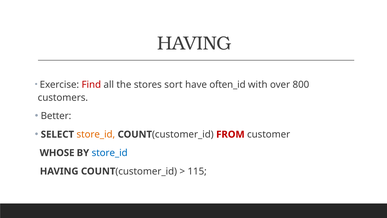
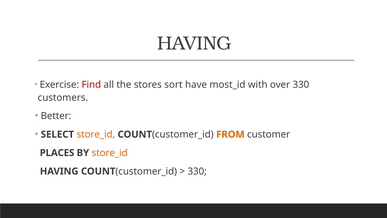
often_id: often_id -> most_id (227, 85)
over 800: 800 -> 330 (301, 85)
FROM colour: red -> orange (230, 134)
WHOSE: WHOSE -> PLACES (57, 153)
store_id colour: blue -> orange (110, 153)
115: 115 -> 330 (197, 171)
